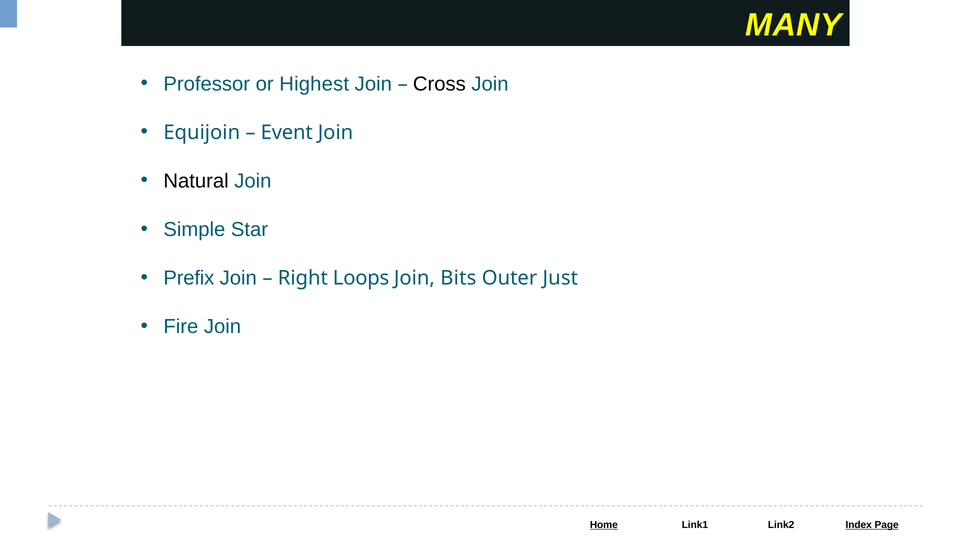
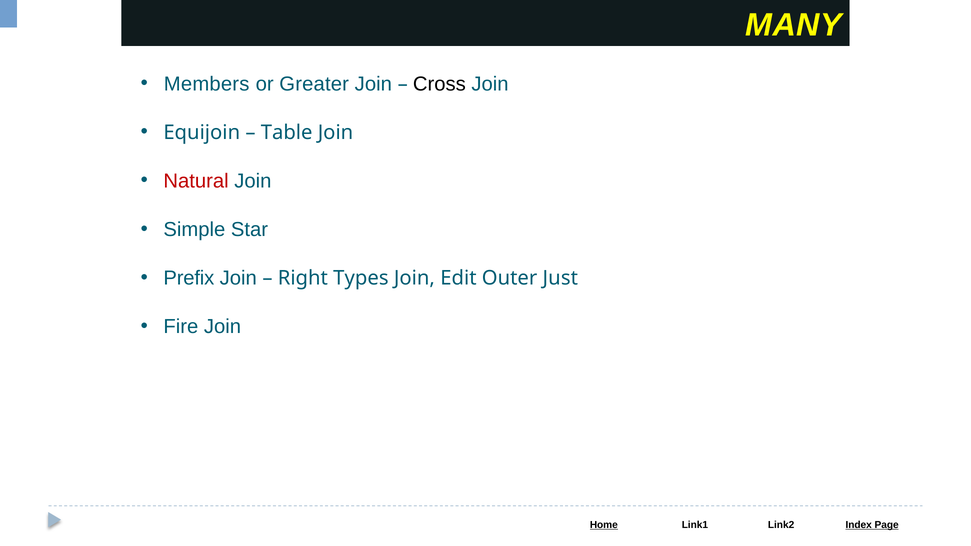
Professor: Professor -> Members (207, 84)
Highest: Highest -> Greater (314, 84)
Event: Event -> Table (287, 132)
Natural colour: black -> red (196, 181)
Loops: Loops -> Types (361, 278)
Bits: Bits -> Edit (458, 278)
